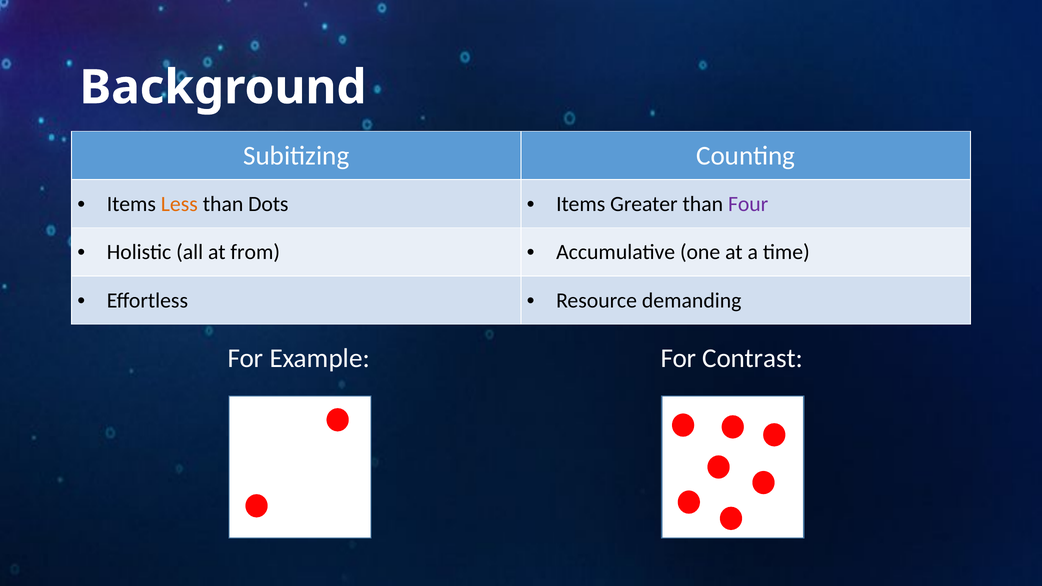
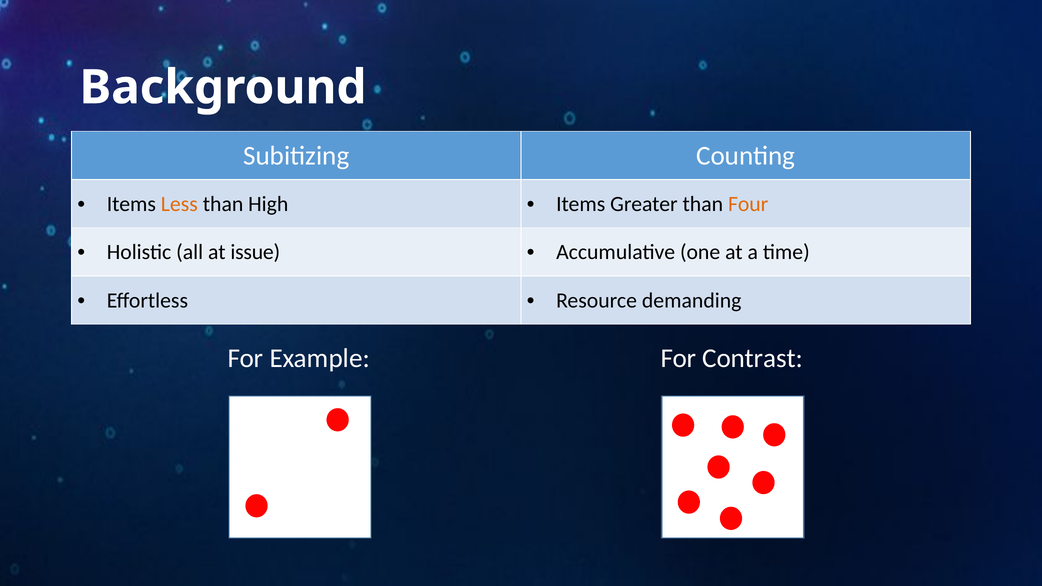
Dots: Dots -> High (268, 204)
Four colour: purple -> orange (748, 204)
from: from -> issue (255, 252)
